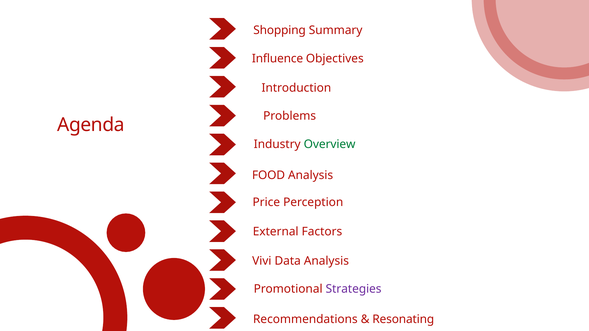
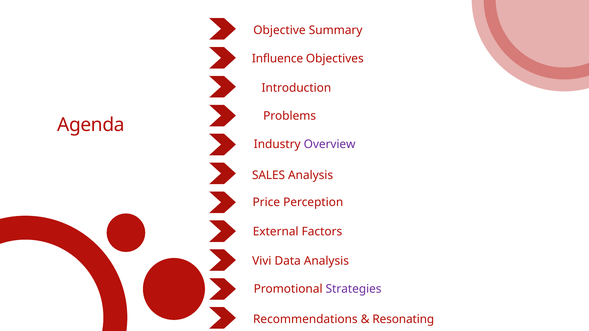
Shopping: Shopping -> Objective (279, 30)
Overview colour: green -> purple (330, 144)
FOOD: FOOD -> SALES (269, 175)
